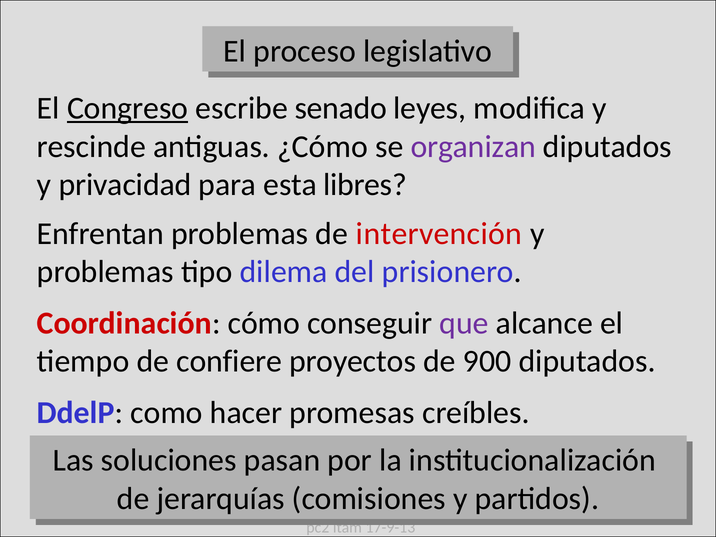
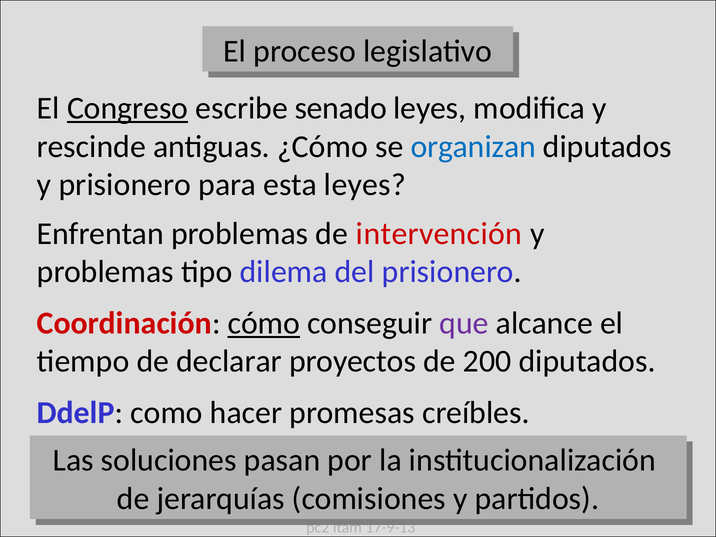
organizan colour: purple -> blue (473, 147)
y privacidad: privacidad -> prisionero (125, 185)
esta libres: libres -> leyes (365, 185)
cómo underline: none -> present (264, 323)
confiere: confiere -> declarar (229, 361)
900: 900 -> 200 (487, 361)
